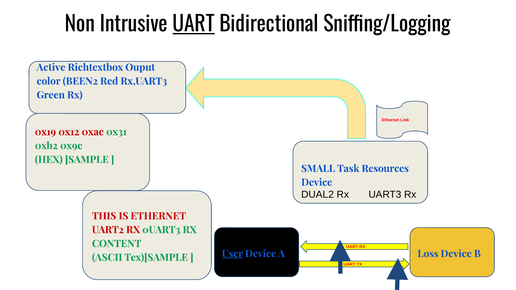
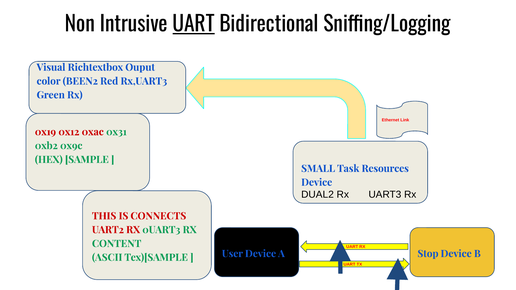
Active: Active -> Visual (51, 67)
IS ETHERNET: ETHERNET -> CONNECTS (158, 216)
User underline: present -> none (232, 254)
Loss: Loss -> Stop (428, 254)
